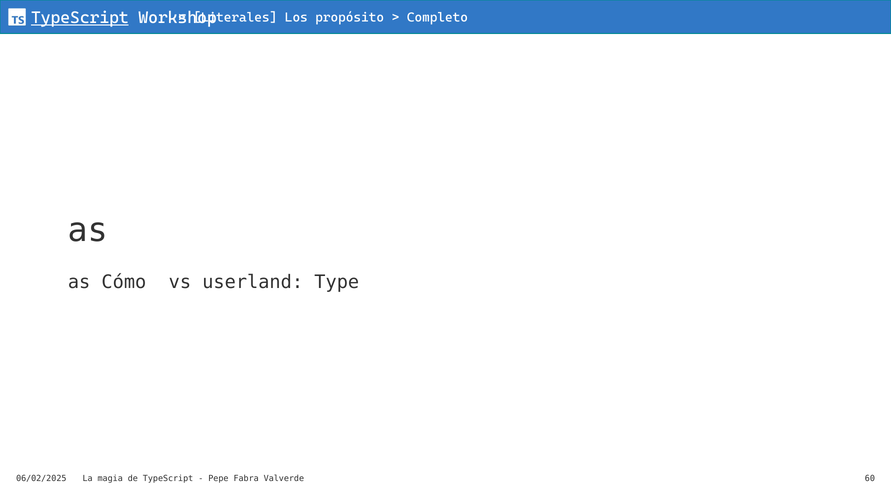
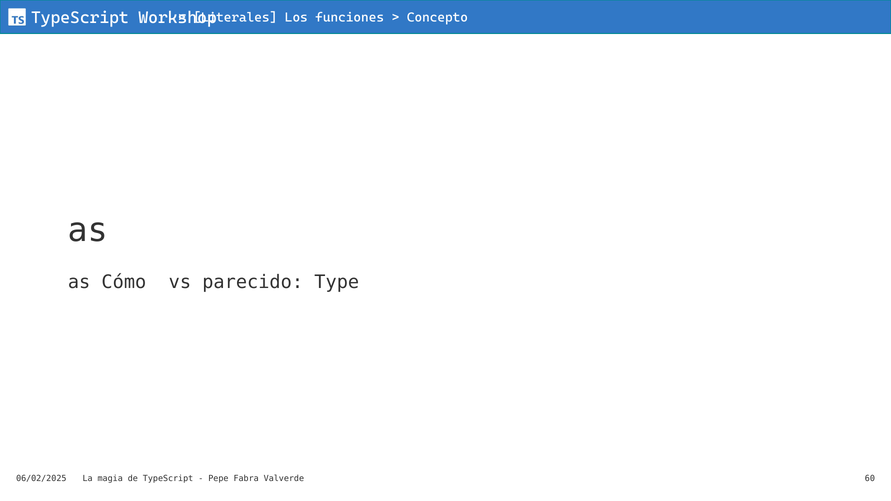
TypeScript underline: present -> none (80, 18)
propósito: propósito -> funciones (350, 17)
Completo: Completo -> Concepto (437, 17)
userland: userland -> parecido (253, 282)
